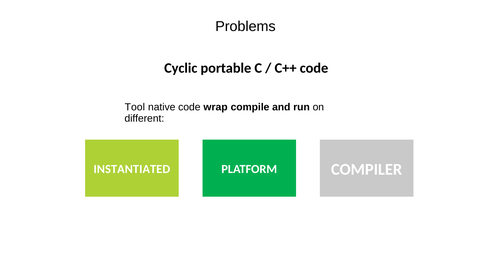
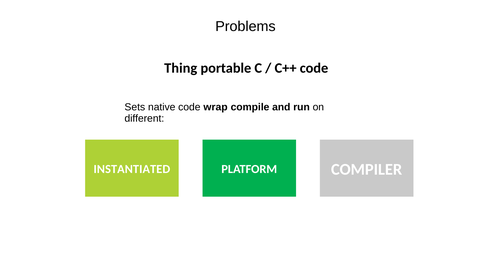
Cyclic: Cyclic -> Thing (181, 68)
Tool: Tool -> Sets (135, 107)
